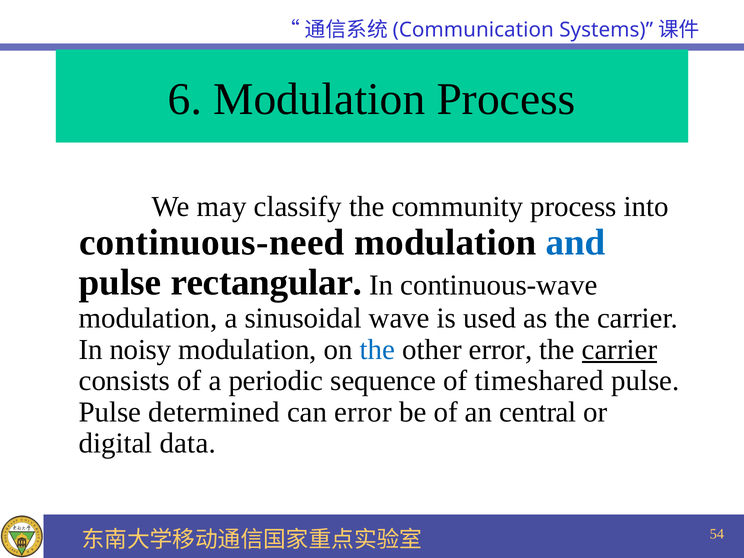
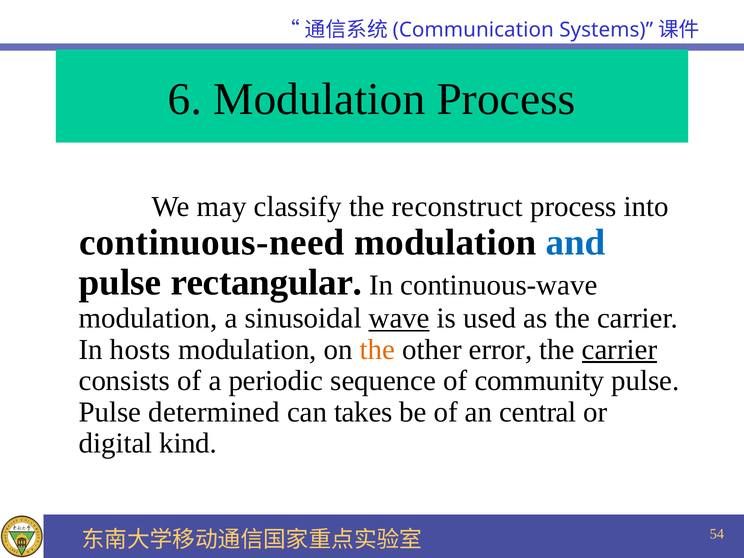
community: community -> reconstruct (457, 207)
wave underline: none -> present (399, 318)
noisy: noisy -> hosts (140, 350)
the colour: blue -> orange (378, 350)
timeshared: timeshared -> community (539, 381)
can error: error -> takes (363, 412)
data: data -> kind (188, 443)
